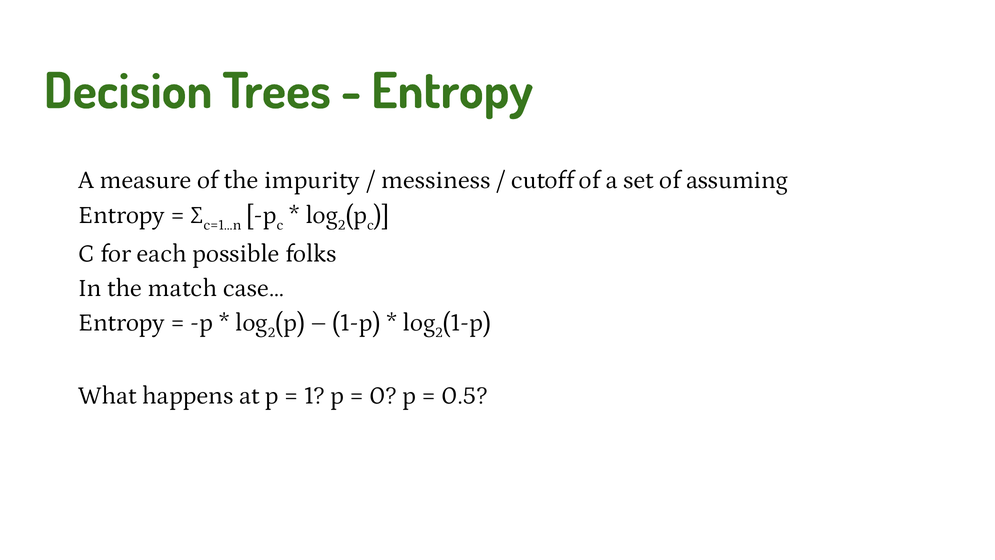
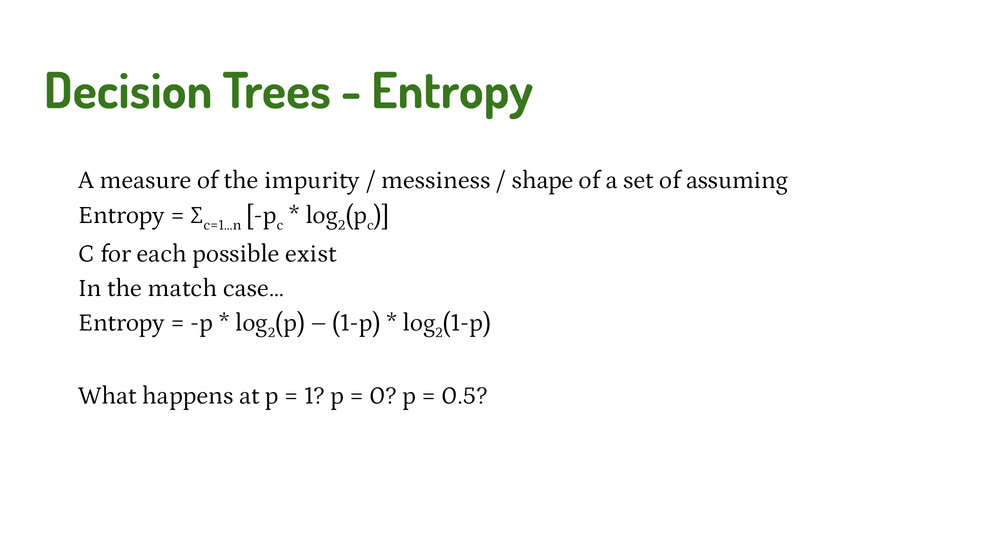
cutoff: cutoff -> shape (543, 180)
folks: folks -> exist (311, 253)
